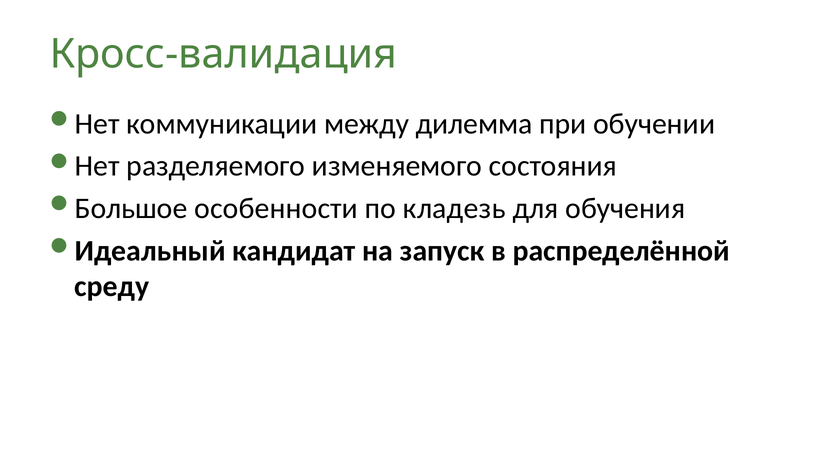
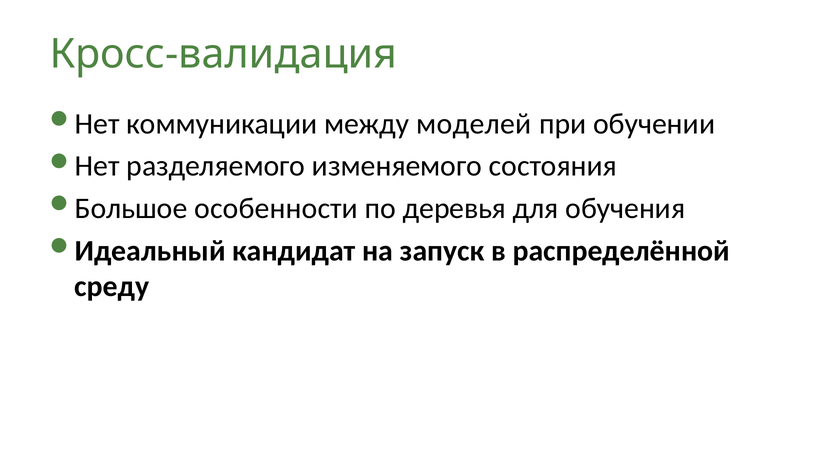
дилемма: дилемма -> моделей (474, 124)
кладезь: кладезь -> деревья (455, 209)
